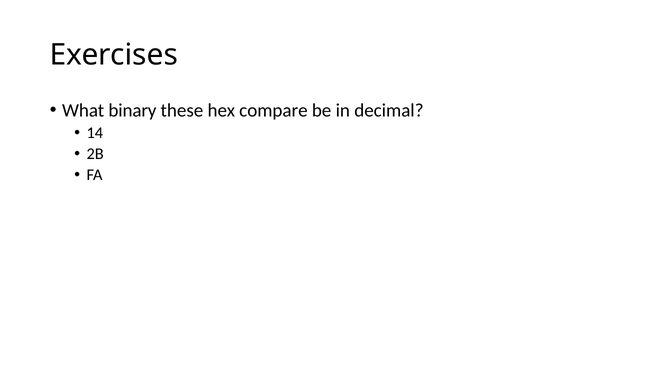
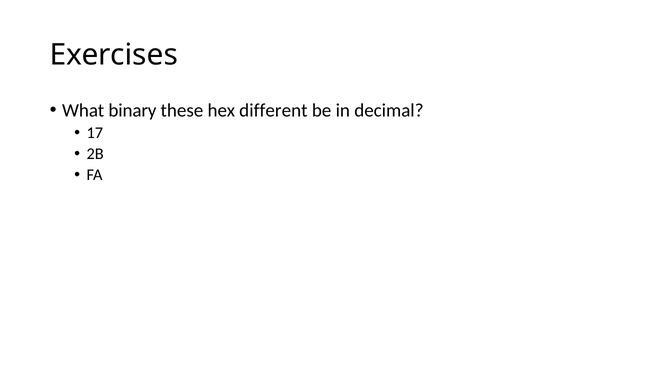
compare: compare -> different (273, 110)
14: 14 -> 17 (95, 133)
